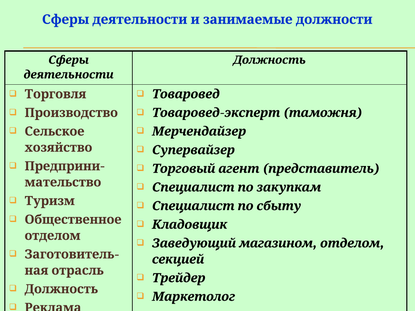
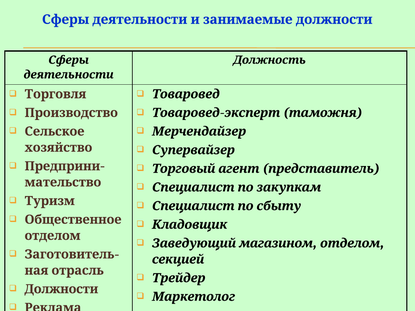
Должность: Должность -> Должности (61, 289)
